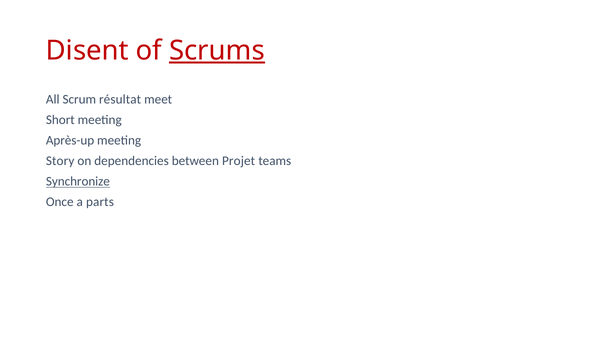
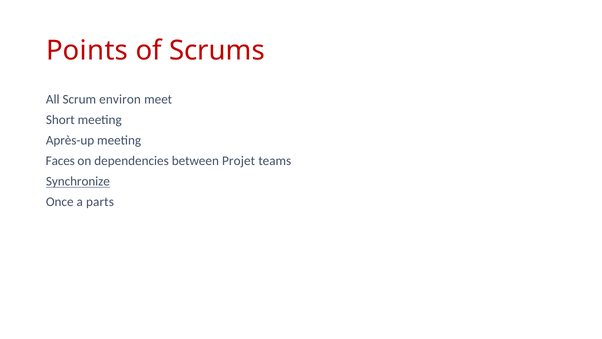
Disent: Disent -> Points (87, 51)
Scrums underline: present -> none (217, 51)
résultat: résultat -> environ (120, 99)
Story: Story -> Faces (60, 161)
